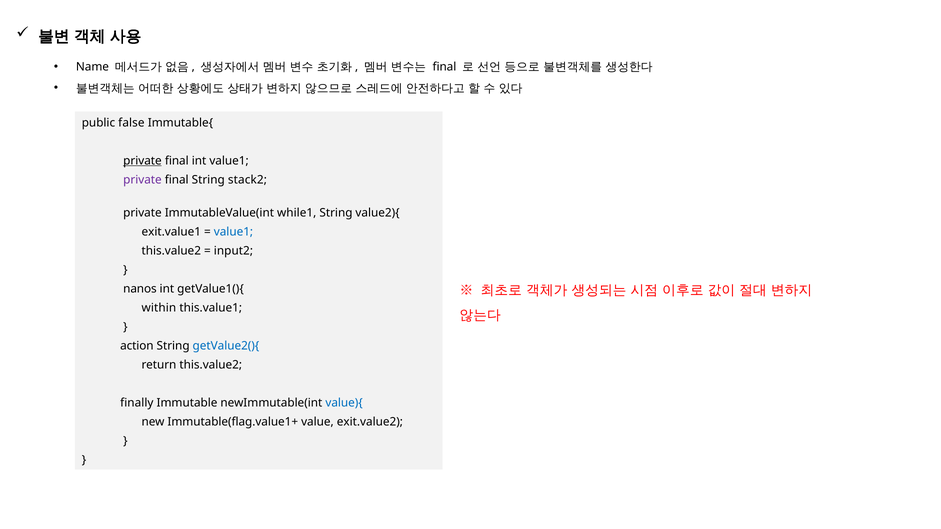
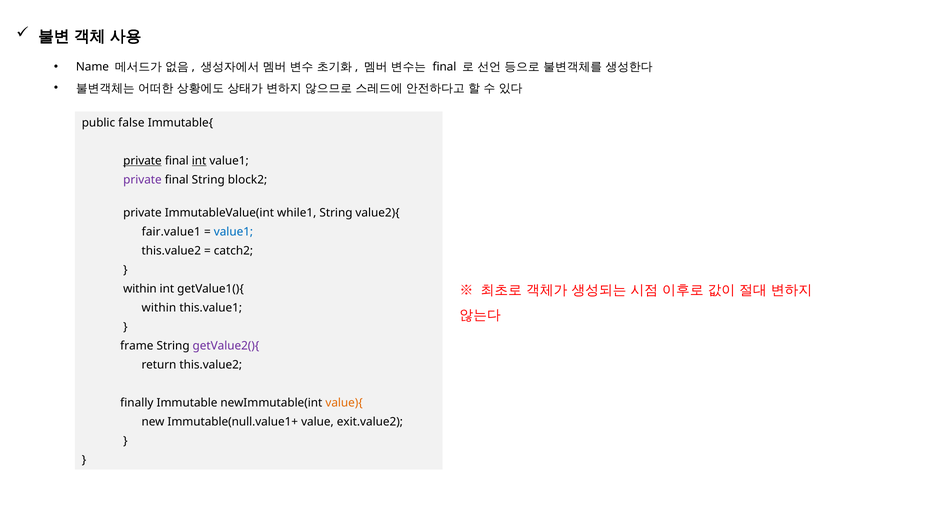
int underline: none -> present (199, 161)
stack2: stack2 -> block2 (248, 180)
exit.value1: exit.value1 -> fair.value1 (171, 232)
input2: input2 -> catch2 (233, 251)
nanos: nanos -> within (140, 289)
action: action -> frame (137, 346)
getValue2(){ colour: blue -> purple (226, 346)
value){ colour: blue -> orange (344, 403)
Immutable(flag.value1+: Immutable(flag.value1+ -> Immutable(null.value1+ (233, 422)
